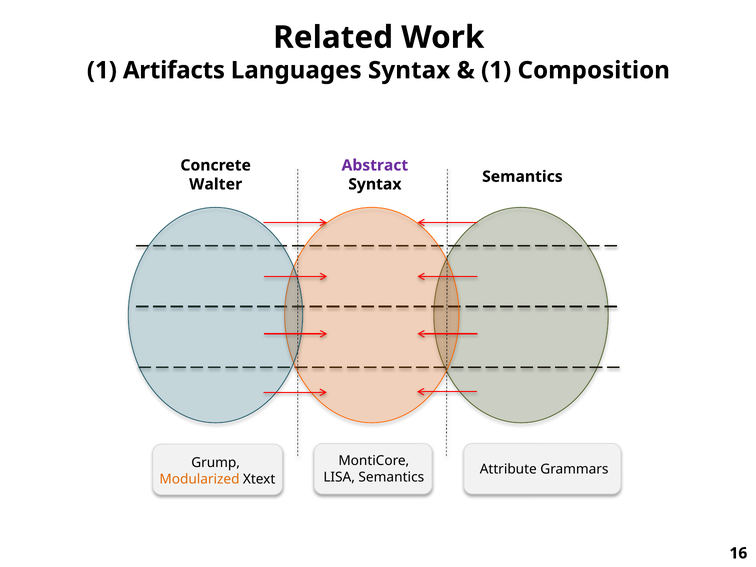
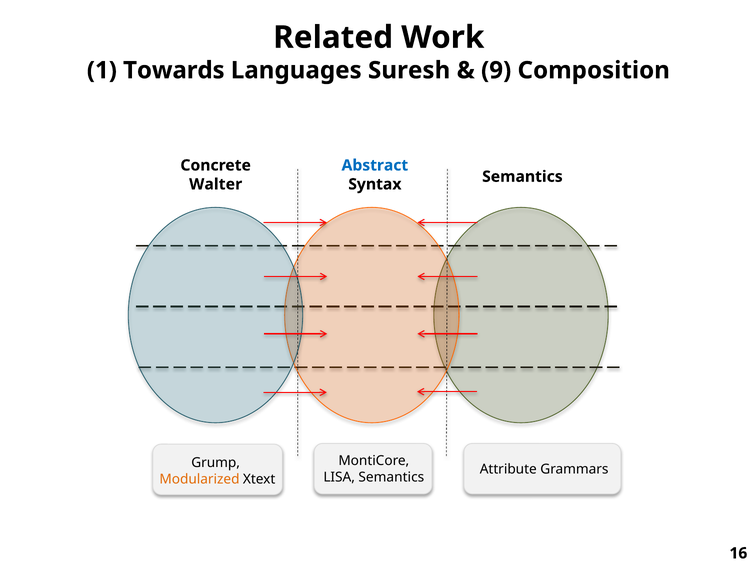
Artifacts: Artifacts -> Towards (174, 70)
Languages Syntax: Syntax -> Suresh (409, 70)
1: 1 -> 9 (496, 70)
Abstract colour: purple -> blue (375, 165)
